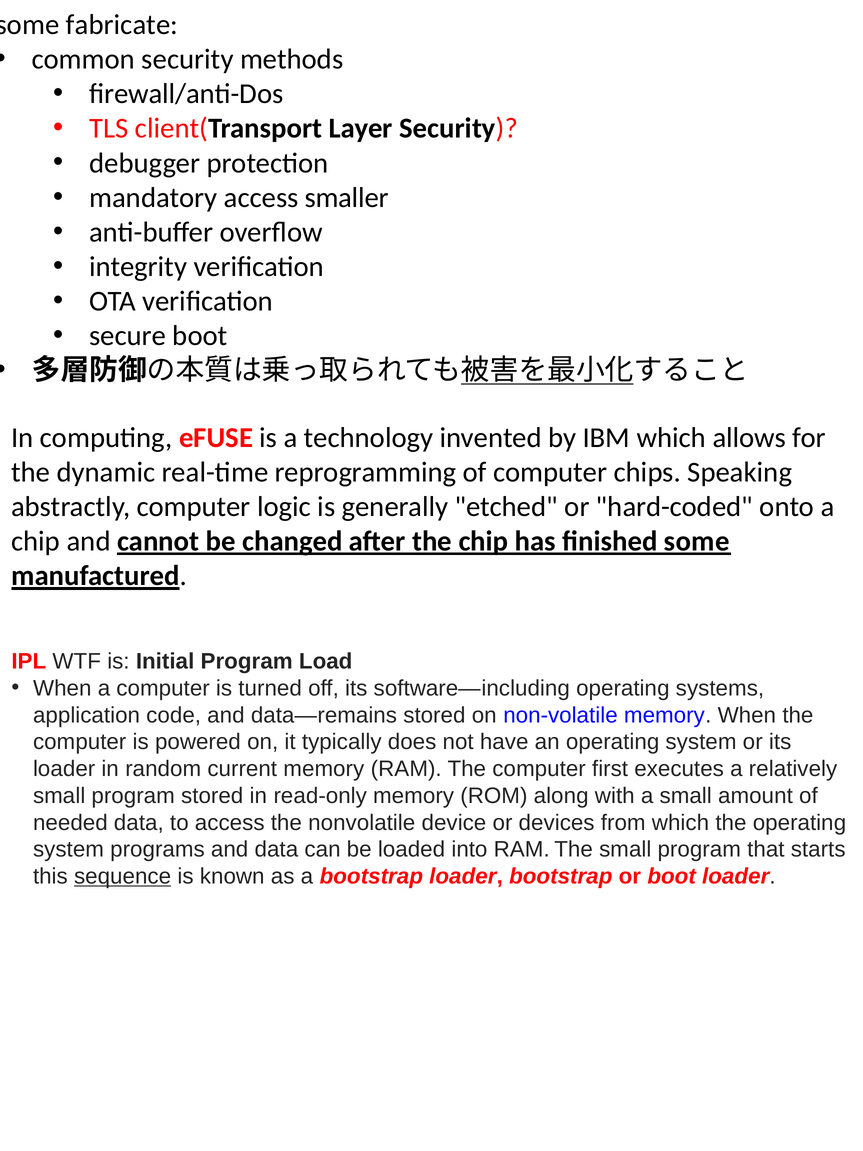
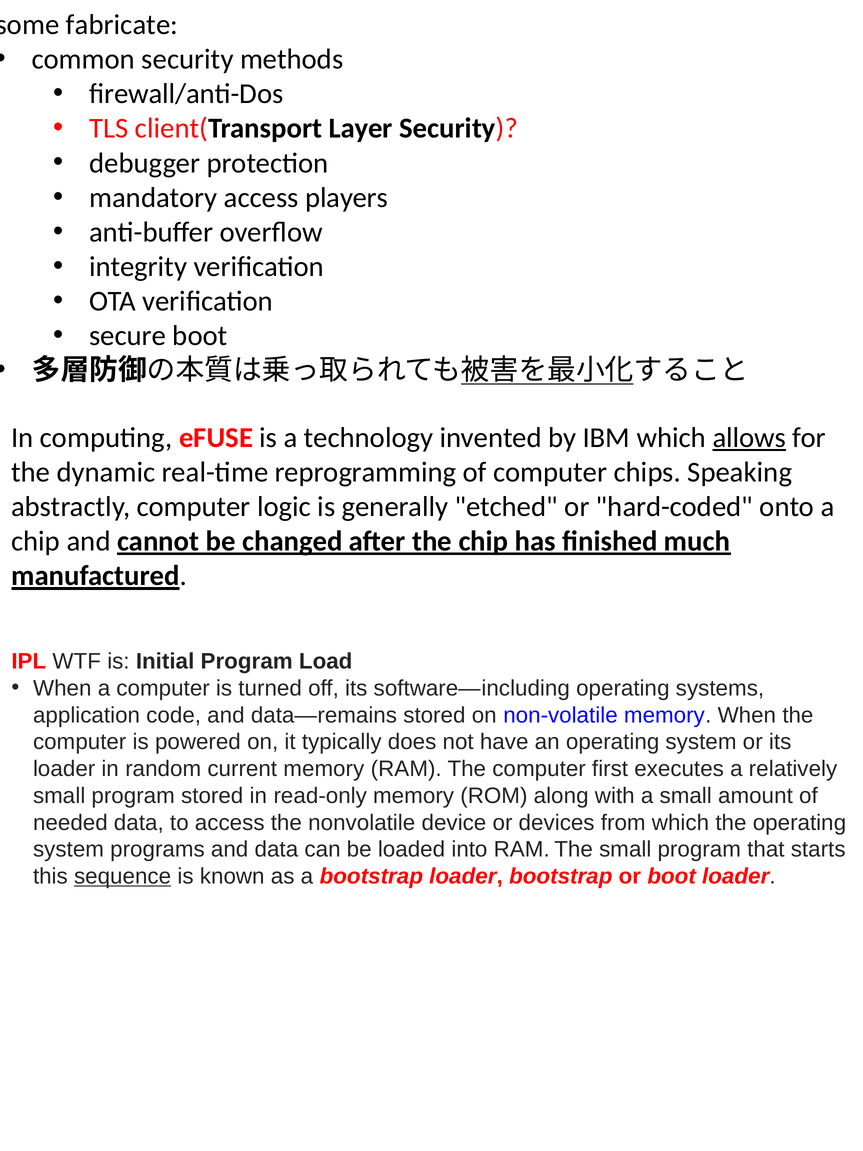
smaller: smaller -> players (347, 197)
allows underline: none -> present (749, 438)
finished some: some -> much (697, 541)
